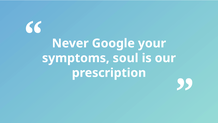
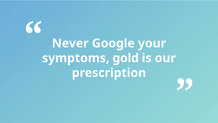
soul: soul -> gold (126, 58)
